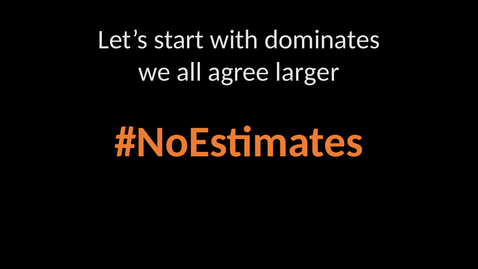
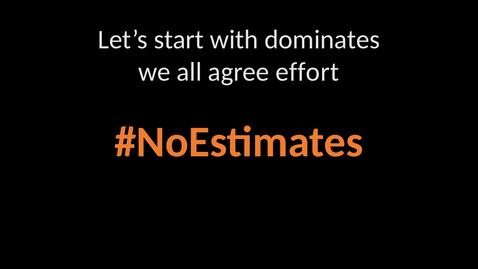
larger: larger -> effort (307, 72)
